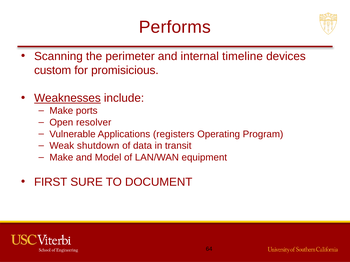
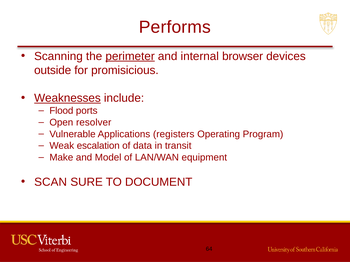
perimeter underline: none -> present (130, 56)
timeline: timeline -> browser (243, 56)
custom: custom -> outside (53, 70)
Make: Make -> Flood (61, 111)
shutdown: shutdown -> escalation (98, 146)
FIRST: FIRST -> SCAN (51, 182)
